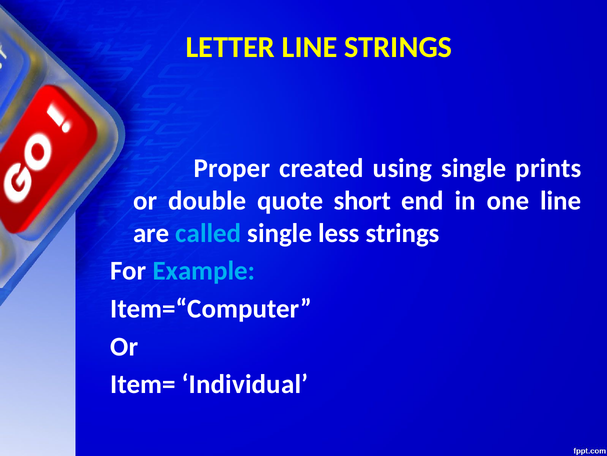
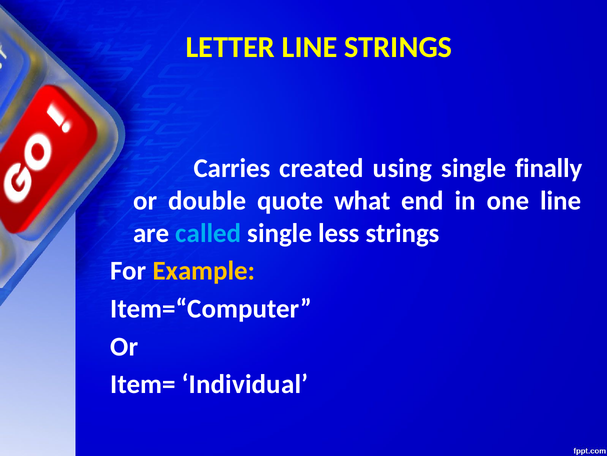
Proper: Proper -> Carries (232, 168)
prints: prints -> finally (549, 168)
short: short -> what (362, 200)
Example colour: light blue -> yellow (204, 271)
